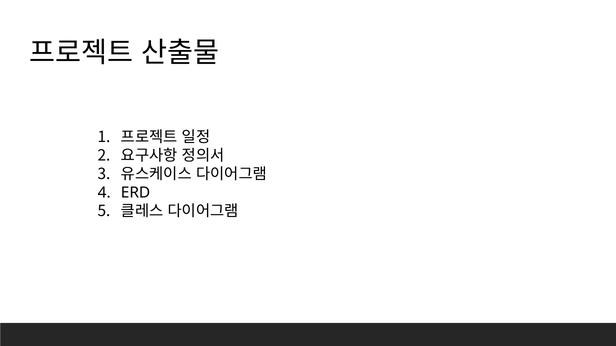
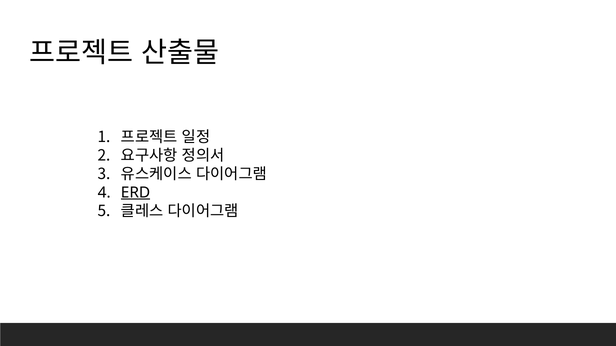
ERD underline: none -> present (136, 193)
